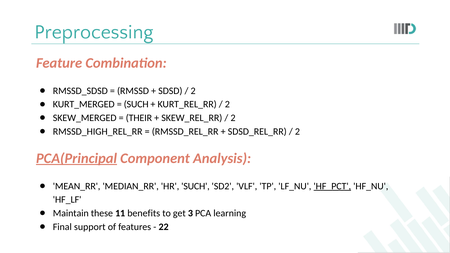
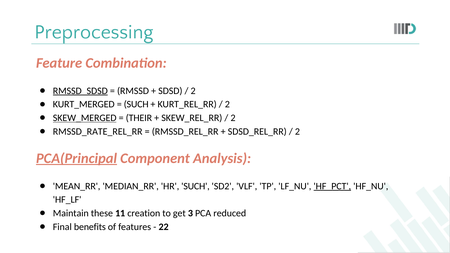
RMSSD_SDSD underline: none -> present (80, 91)
SKEW_MERGED underline: none -> present (85, 118)
RMSSD_HIGH_REL_RR: RMSSD_HIGH_REL_RR -> RMSSD_RATE_REL_RR (98, 132)
benefits: benefits -> creation (144, 213)
learning: learning -> reduced (230, 213)
support: support -> benefits (90, 227)
